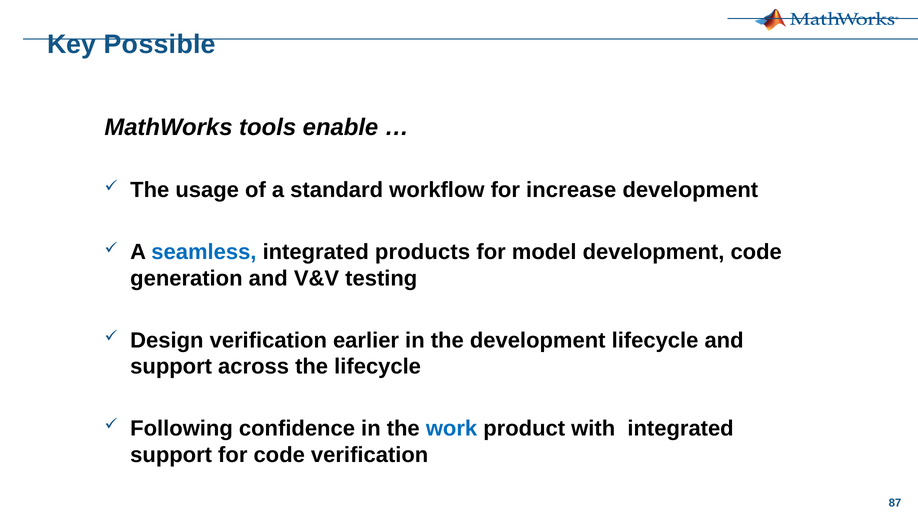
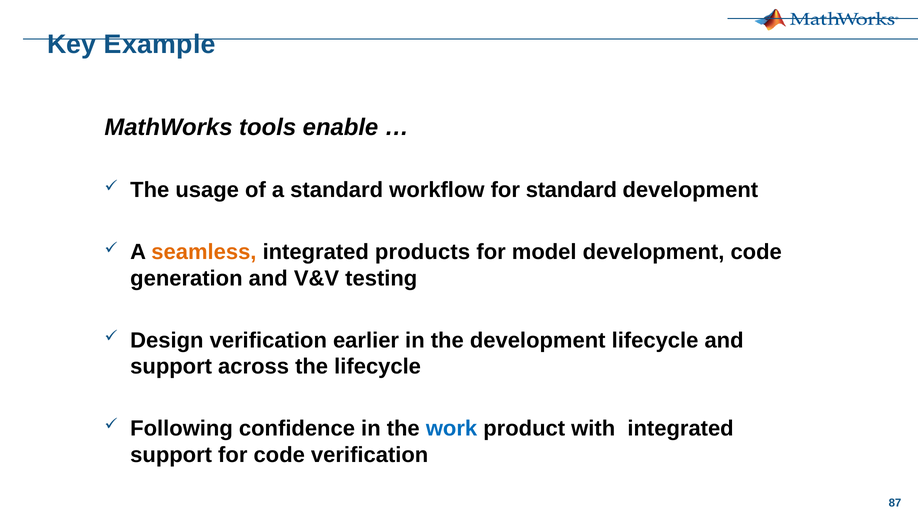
Possible: Possible -> Example (160, 44)
for increase: increase -> standard (571, 190)
seamless colour: blue -> orange (204, 252)
